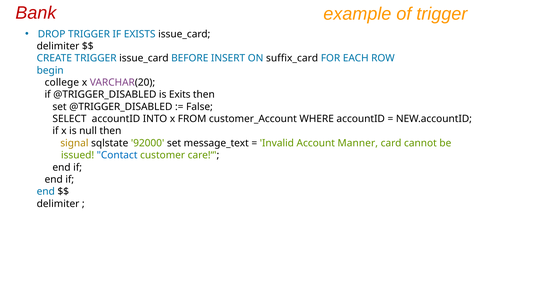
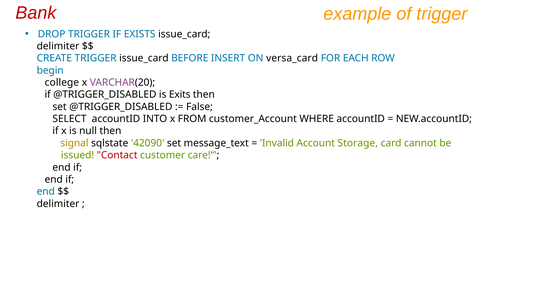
suffix_card: suffix_card -> versa_card (292, 58)
92000: 92000 -> 42090 (148, 143)
Manner: Manner -> Storage (358, 143)
Contact colour: blue -> red (117, 155)
